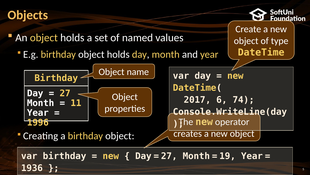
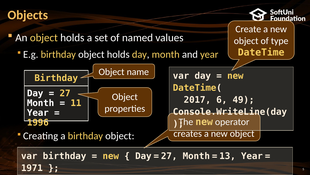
74: 74 -> 49 (243, 100)
19: 19 -> 13 (228, 156)
1936: 1936 -> 1971 (32, 168)
